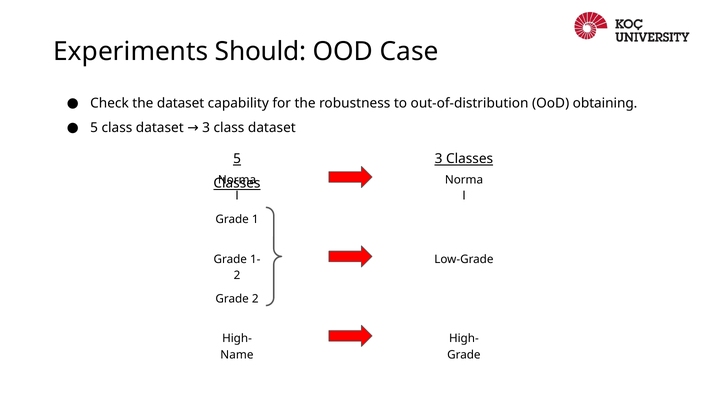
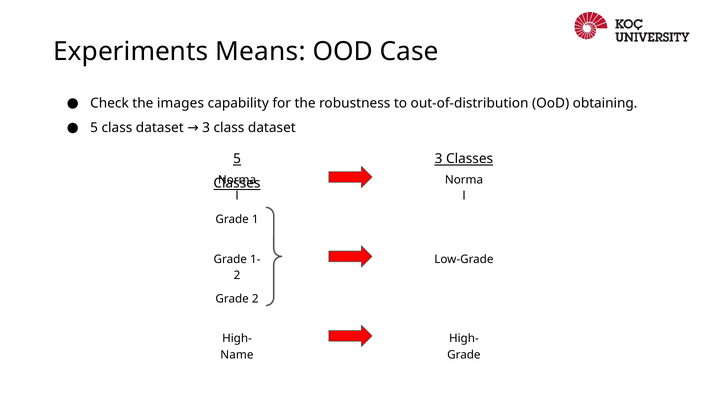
Should: Should -> Means (260, 51)
the dataset: dataset -> images (181, 103)
